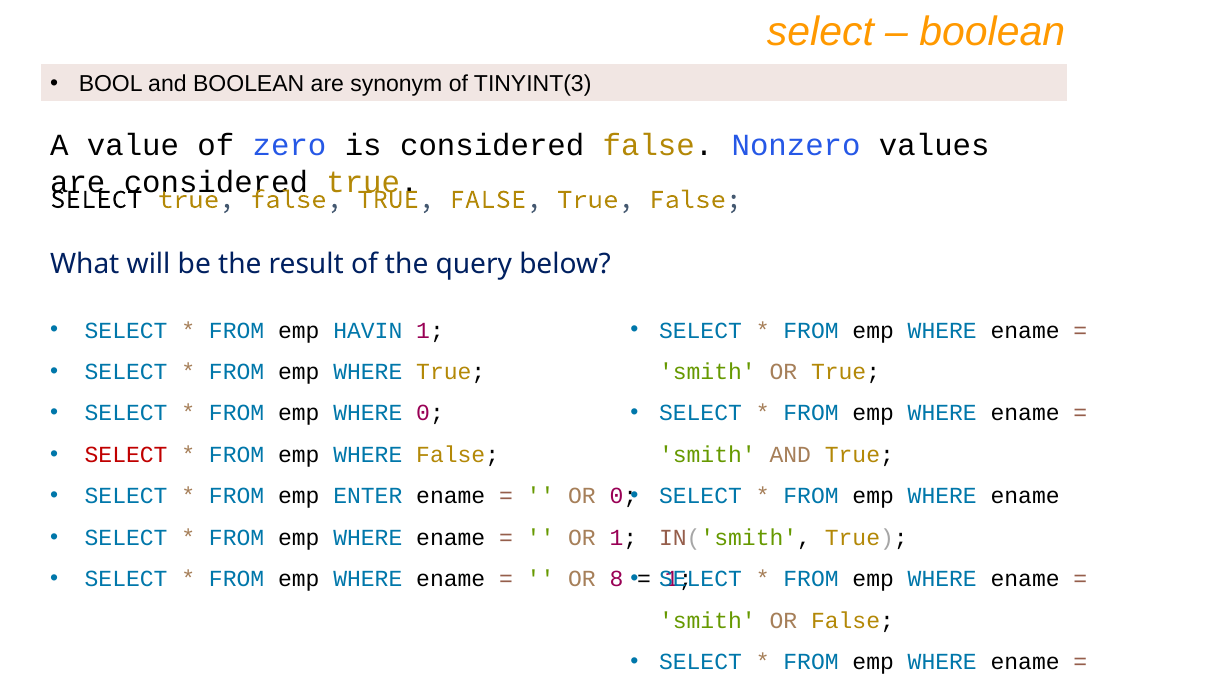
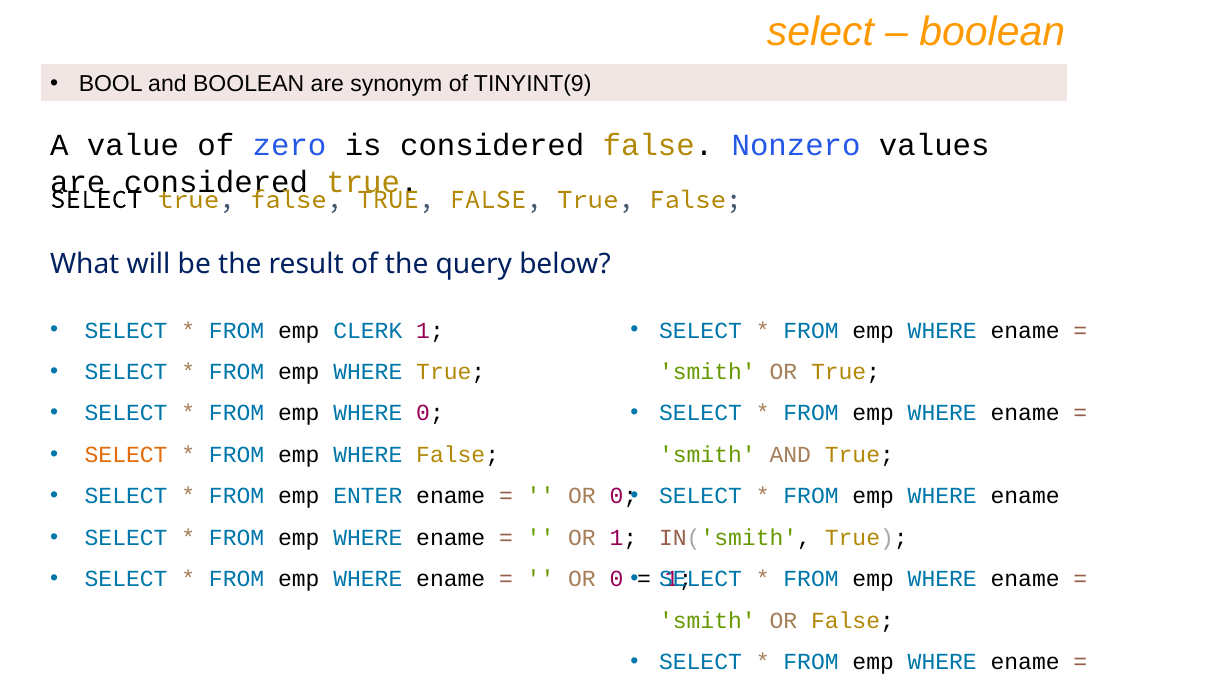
TINYINT(3: TINYINT(3 -> TINYINT(9 (533, 84)
HAVIN: HAVIN -> CLERK (368, 330)
SELECT colour: red -> orange (126, 455)
8: 8 -> 0 (617, 579)
